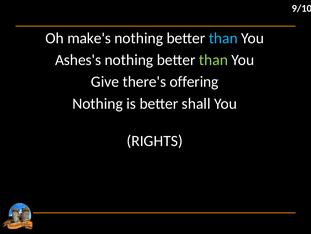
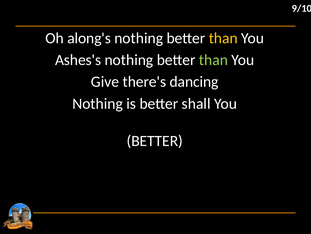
make's: make's -> along's (89, 38)
than colour: light blue -> yellow (223, 38)
offering: offering -> dancing (194, 82)
RIGHTS: RIGHTS -> BETTER (155, 141)
